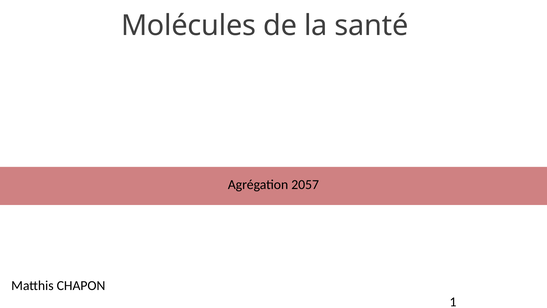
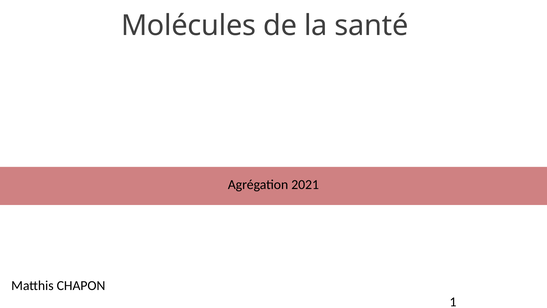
2057: 2057 -> 2021 (305, 185)
